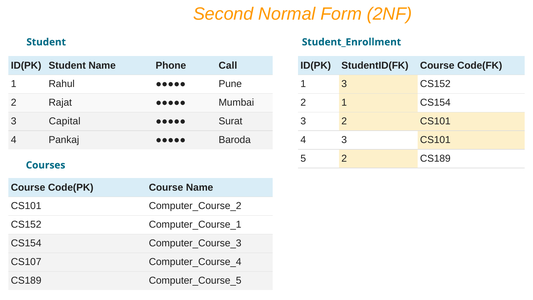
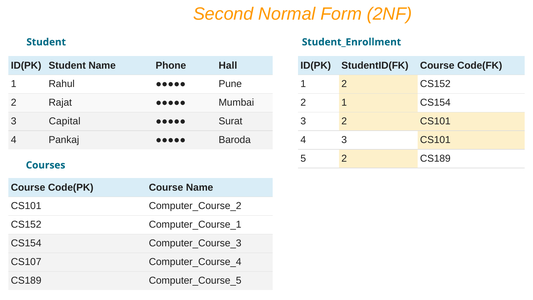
Call: Call -> Hall (228, 65)
1 3: 3 -> 2 (344, 84)
